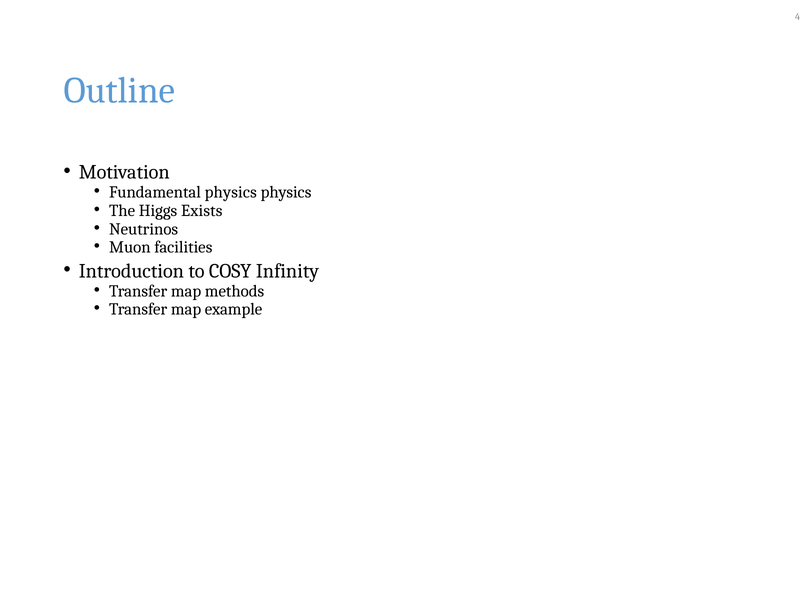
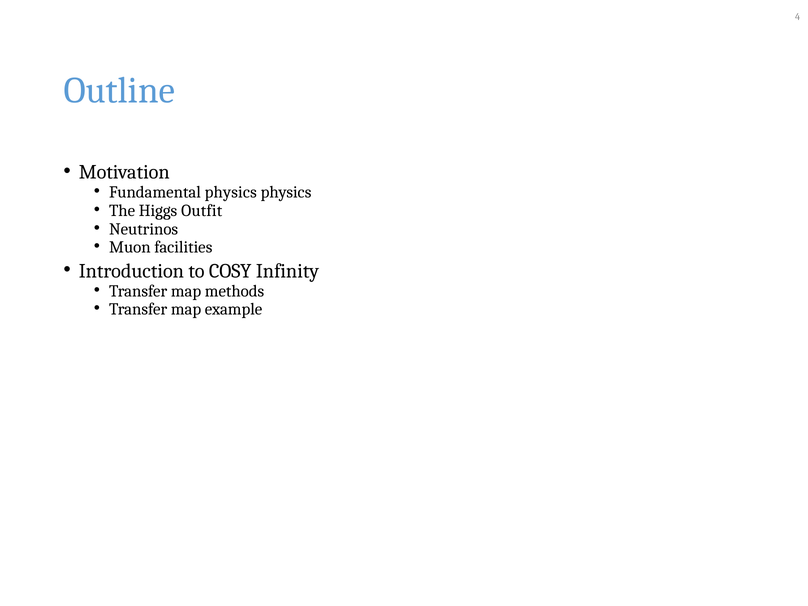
Exists: Exists -> Outfit (202, 211)
